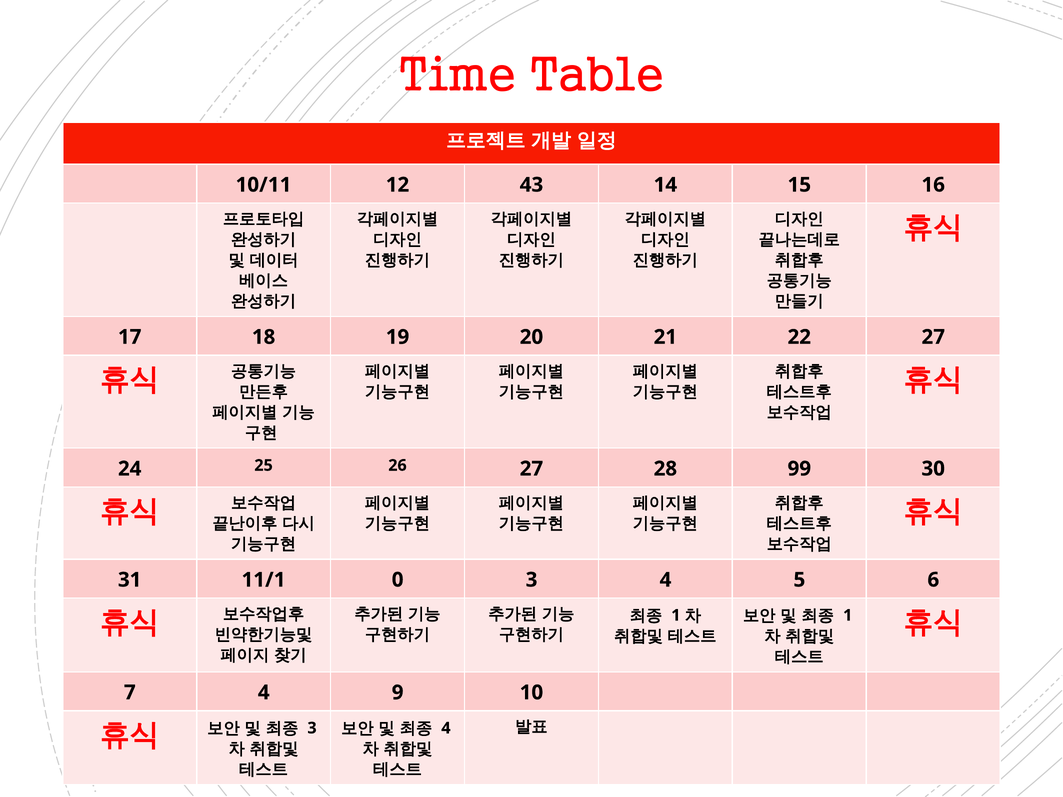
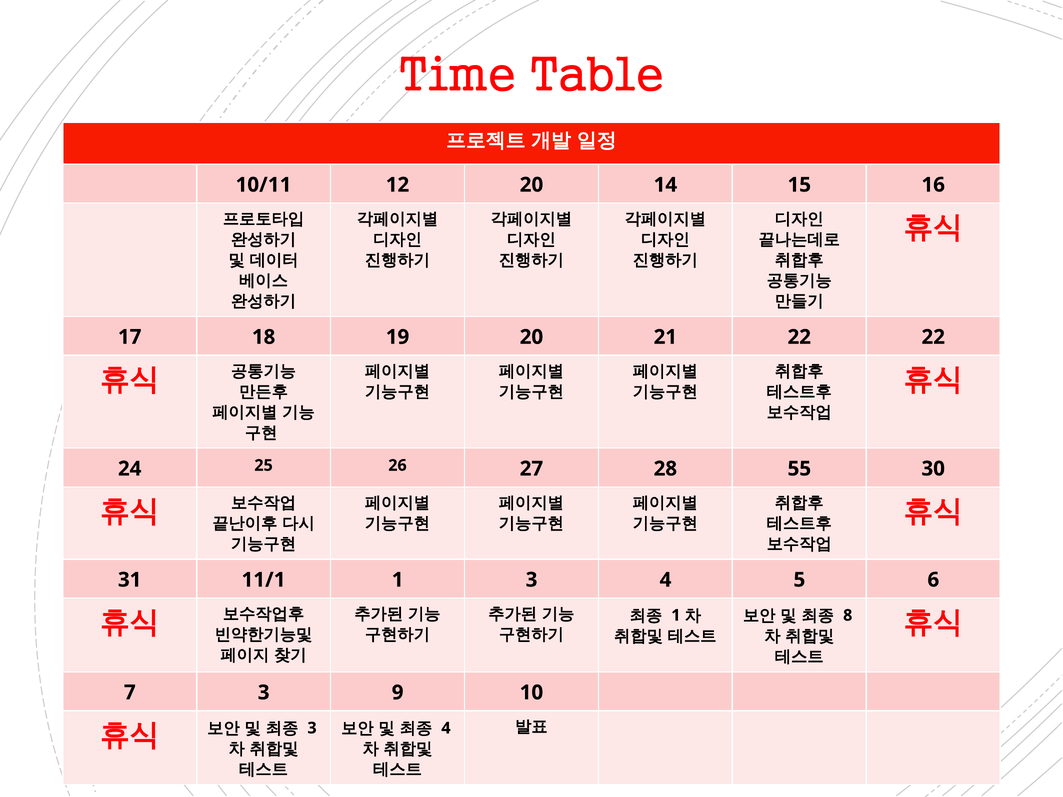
12 43: 43 -> 20 (531, 185)
22 27: 27 -> 22 (933, 337)
99: 99 -> 55 (799, 469)
11/1 0: 0 -> 1 (398, 580)
1: 1 -> 8 (848, 616)
7 4: 4 -> 3 (264, 693)
